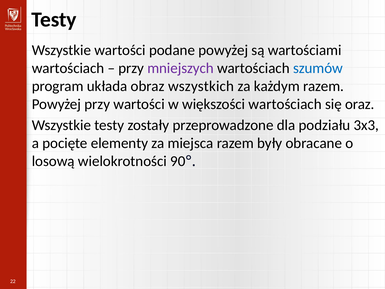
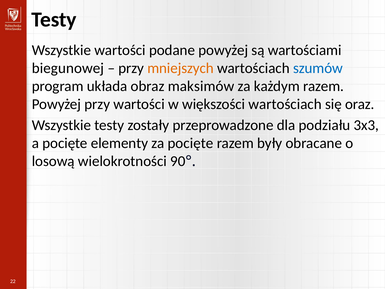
wartościach: wartościach -> biegunowej (68, 68)
mniejszych colour: purple -> orange (181, 68)
wszystkich: wszystkich -> maksimów (201, 86)
za miejsca: miejsca -> pocięte (190, 143)
